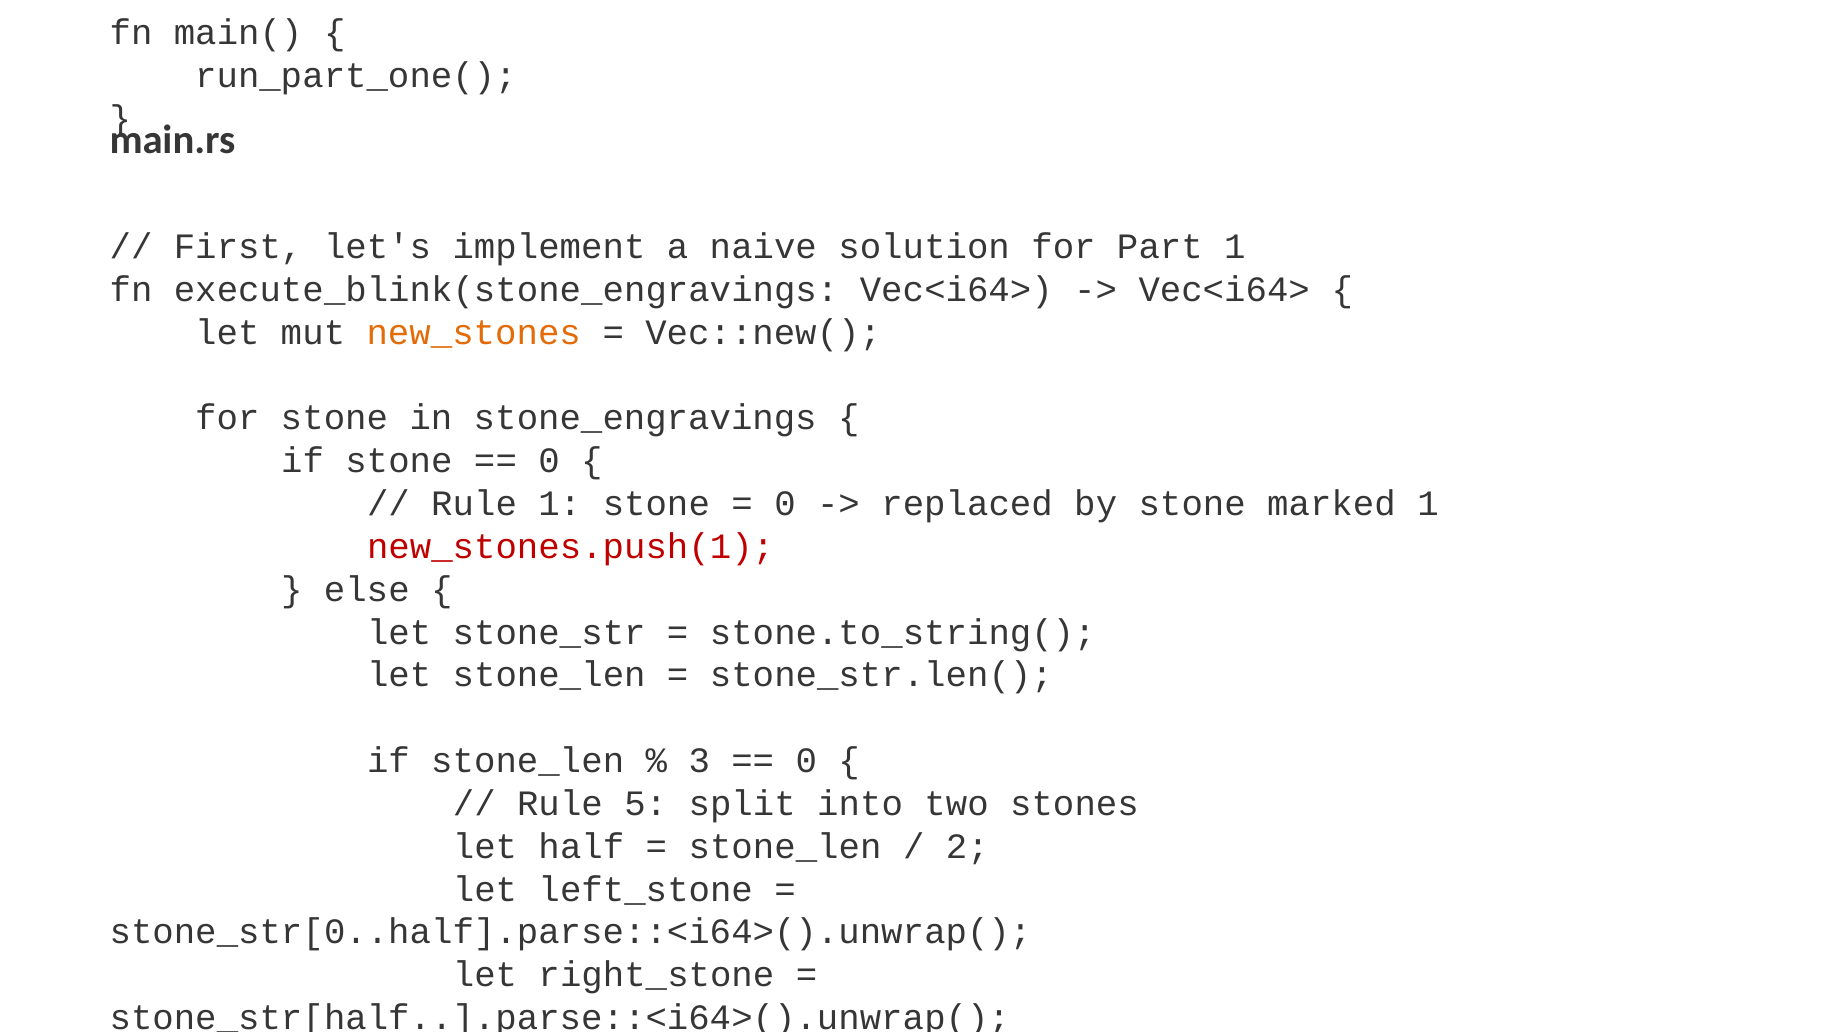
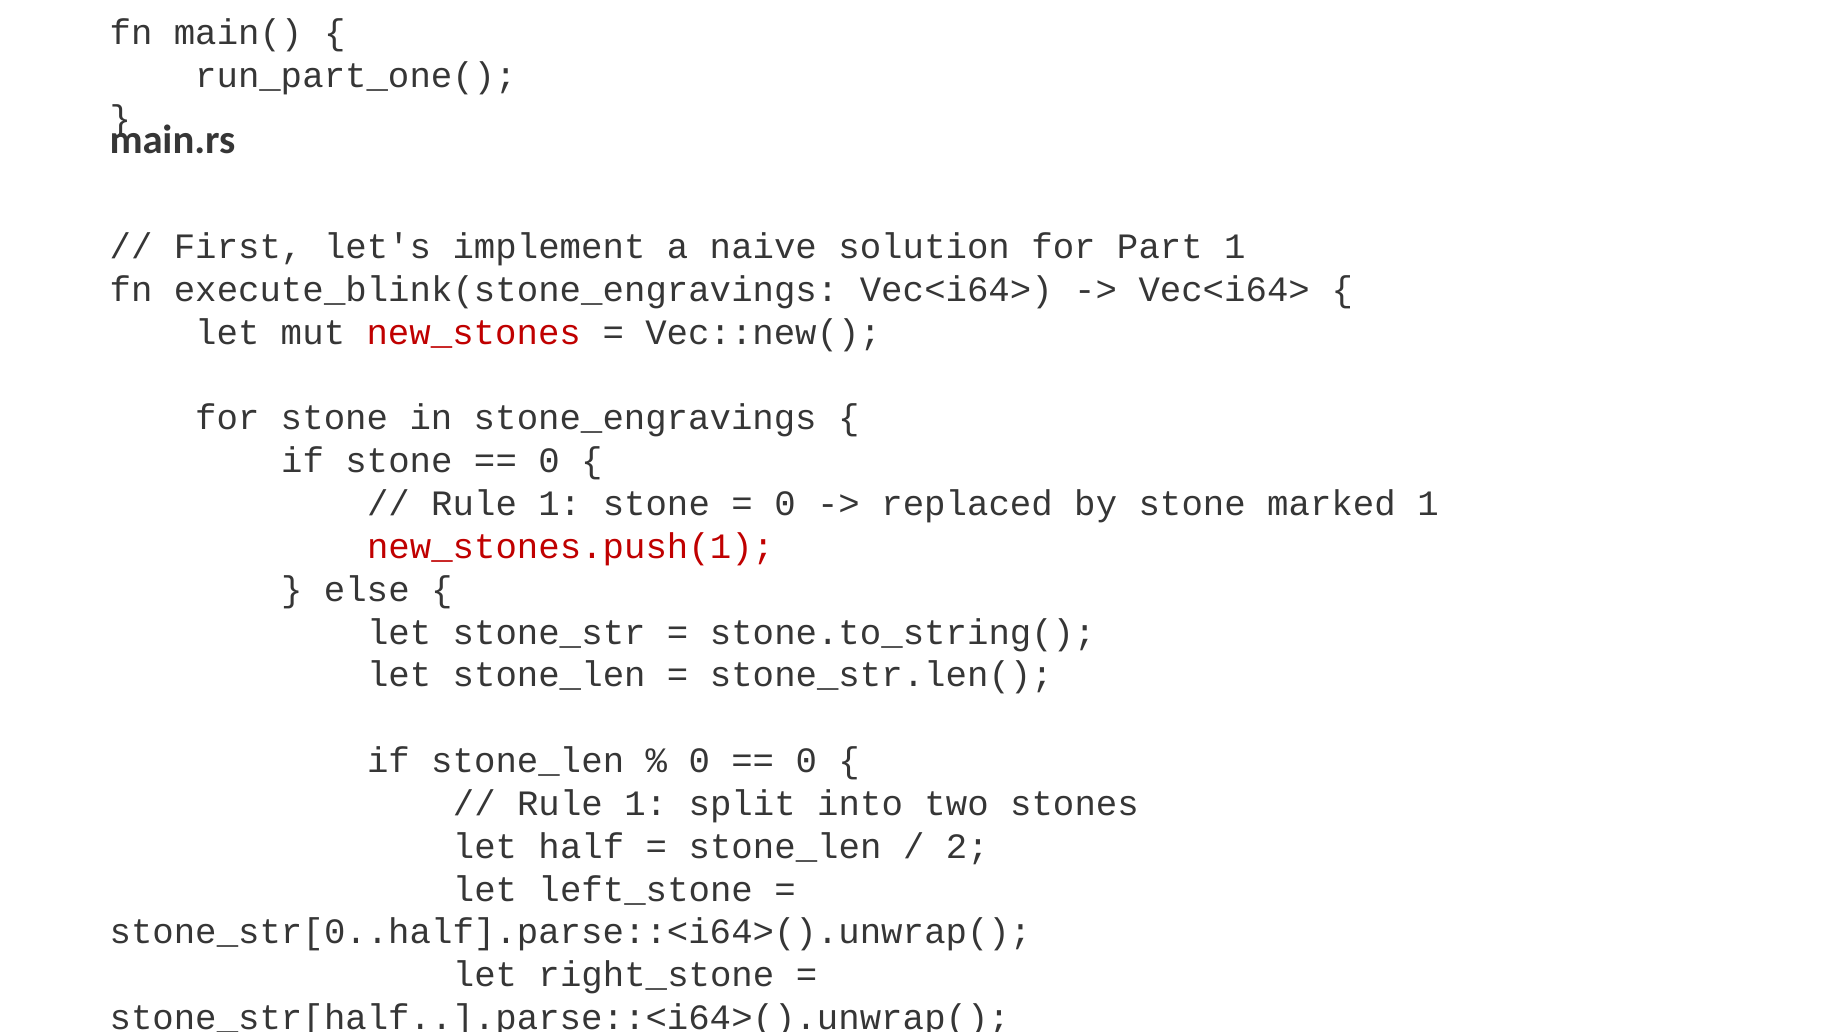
new_stones colour: orange -> red (474, 332)
3: 3 -> 0 (699, 761)
5: 5 -> 1 (646, 803)
